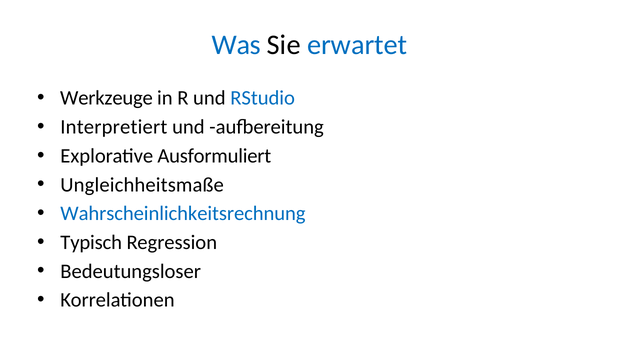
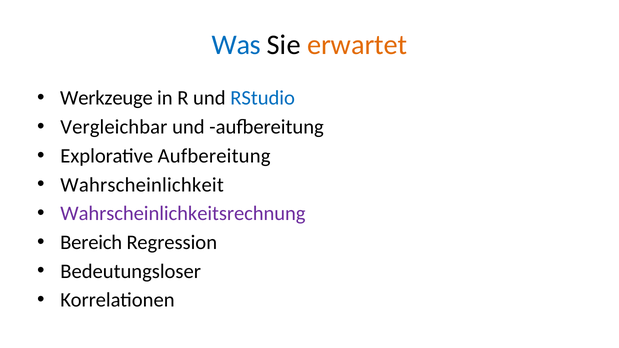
erwartet colour: blue -> orange (357, 45)
Interpretiert: Interpretiert -> Vergleichbar (114, 127)
Explorative Ausformuliert: Ausformuliert -> Aufbereitung (214, 156)
Ungleichheitsmaße: Ungleichheitsmaße -> Wahrscheinlichkeit (142, 185)
Wahrscheinlichkeitsrechnung colour: blue -> purple (183, 214)
Typisch: Typisch -> Bereich (91, 243)
